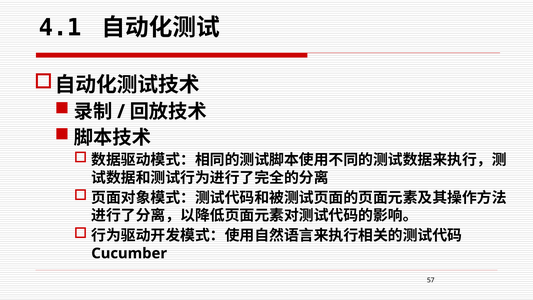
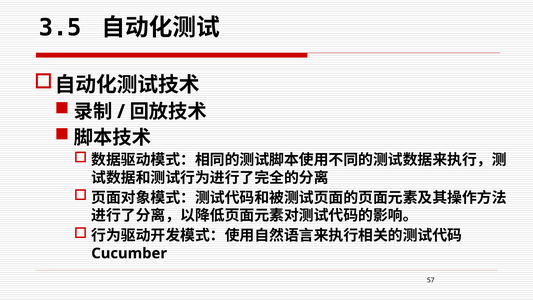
4.1: 4.1 -> 3.5 (60, 28)
